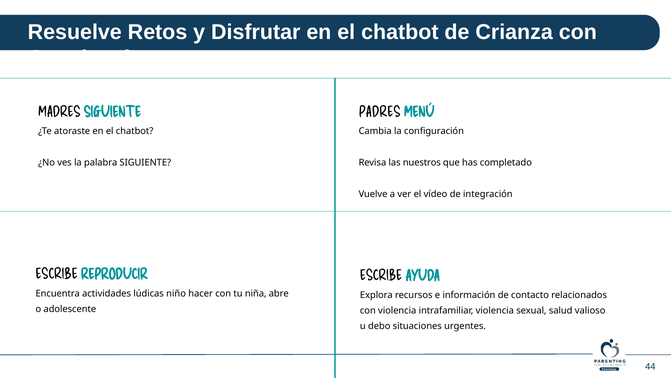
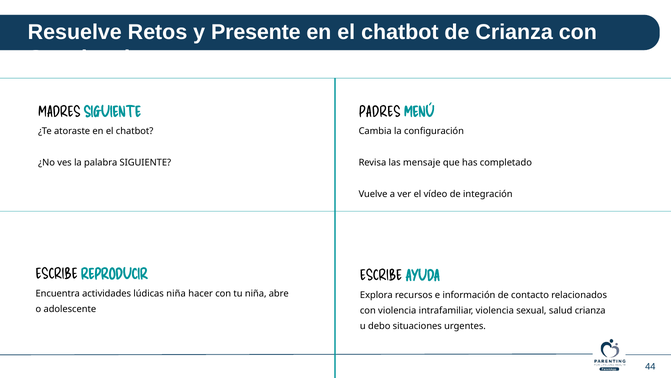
Disfrutar: Disfrutar -> Presente (256, 32)
nuestros: nuestros -> mensaje (422, 162)
lúdicas niño: niño -> niña (176, 293)
salud valioso: valioso -> crianza (590, 310)
